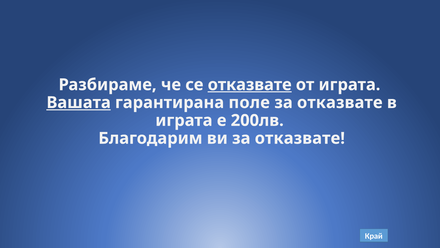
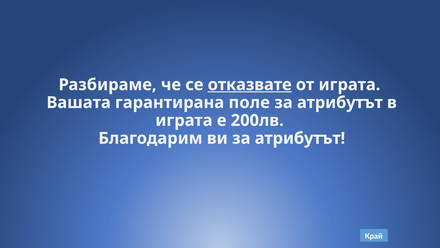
Вашата underline: present -> none (79, 102)
отказвате: отказвате -> атрибутът (340, 102)
ви за отказвате: отказвате -> атрибутът (300, 138)
